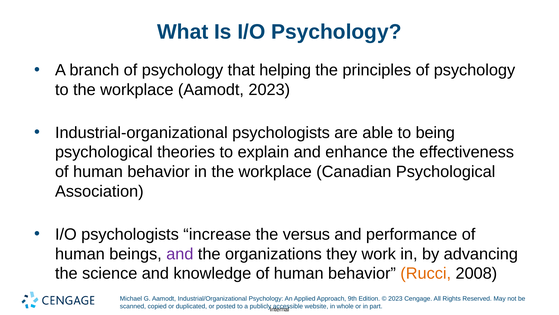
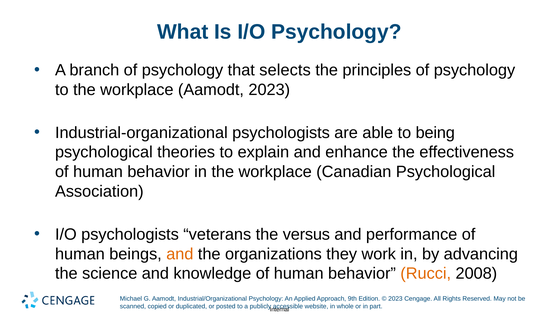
helping: helping -> selects (285, 70)
increase: increase -> veterans (217, 234)
and colour: purple -> orange (180, 253)
